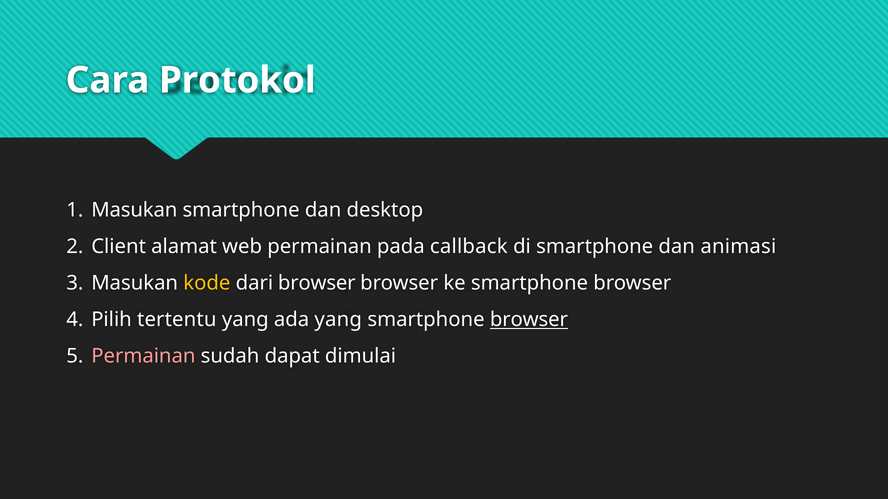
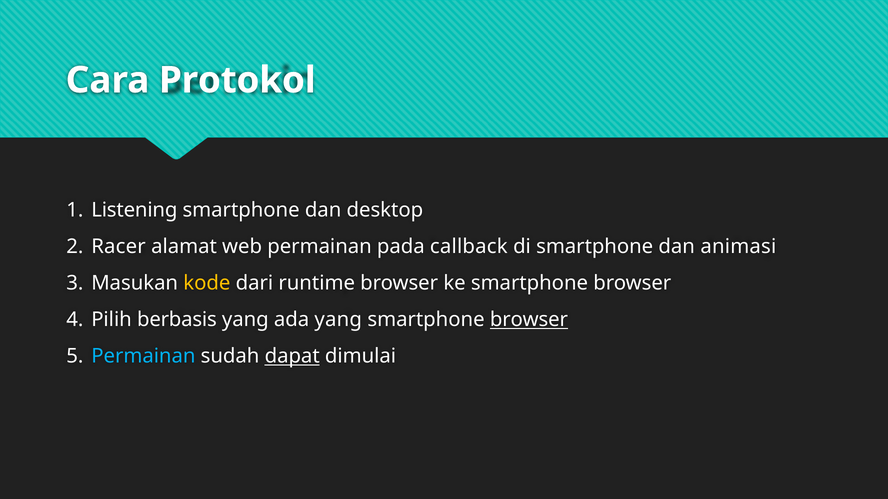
Masukan: Masukan -> Listening (134, 210)
Client: Client -> Racer (119, 247)
dari browser: browser -> runtime (317, 283)
tertentu: tertentu -> berbasis (177, 320)
Permainan colour: pink -> light blue (143, 357)
dapat underline: none -> present (292, 357)
